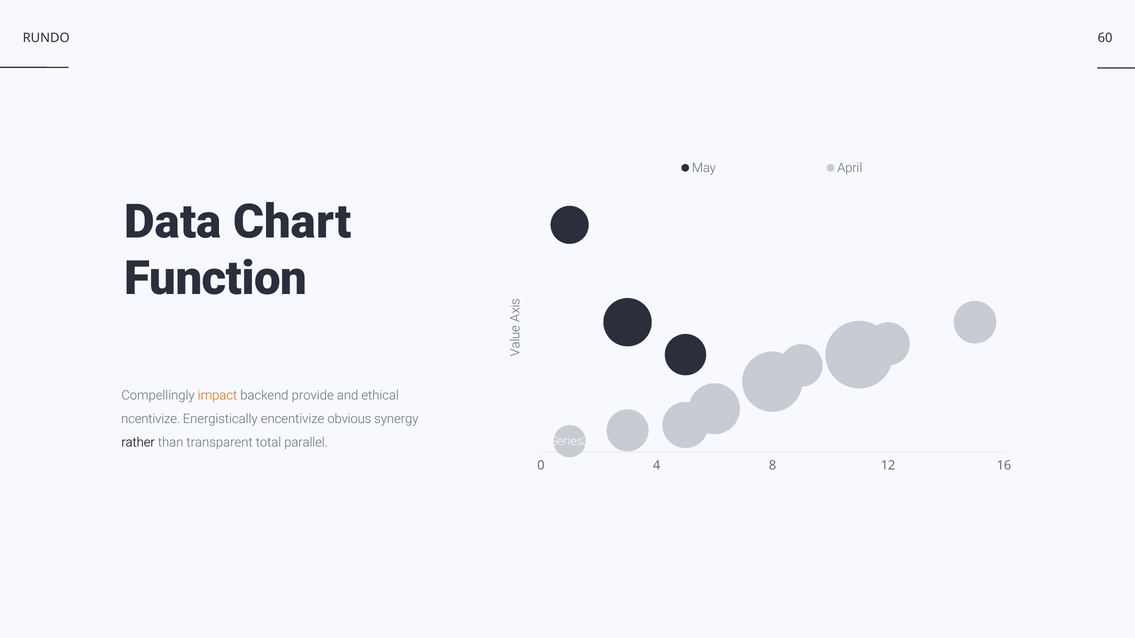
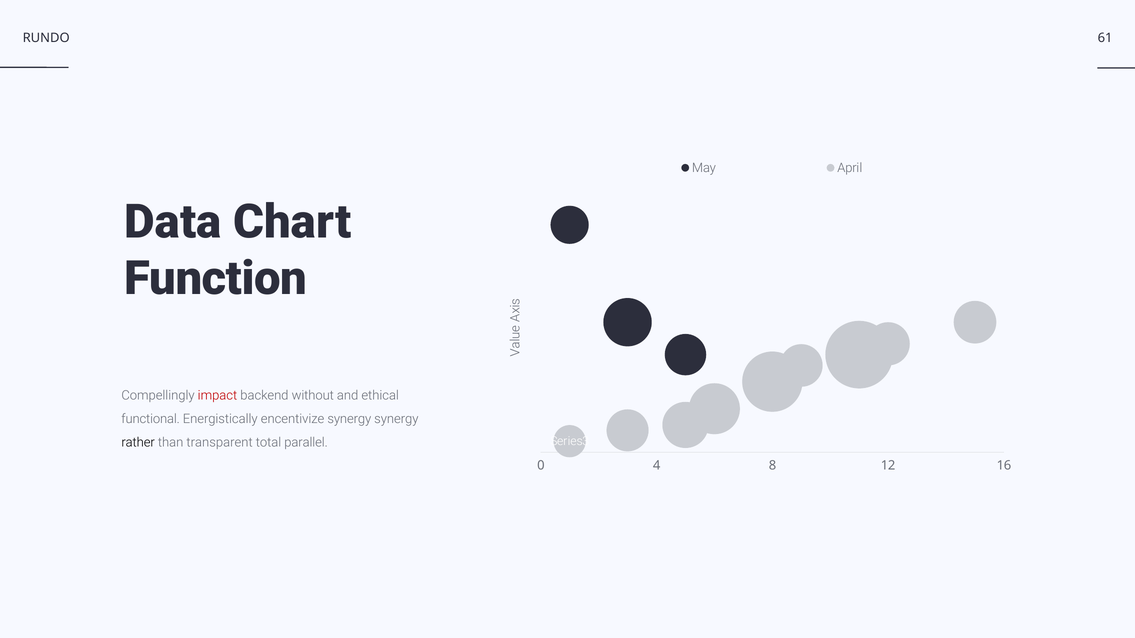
60: 60 -> 61 (1105, 38)
impact colour: orange -> red (217, 396)
provide: provide -> without (313, 396)
ncentivize: ncentivize -> functional (151, 419)
encentivize obvious: obvious -> synergy (349, 419)
